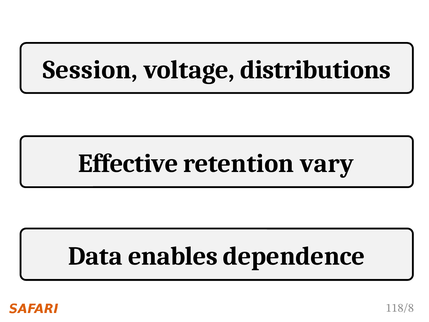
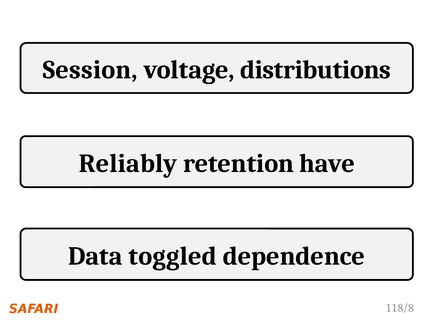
Effective: Effective -> Reliably (128, 163)
vary: vary -> have (327, 163)
enables: enables -> toggled (173, 256)
